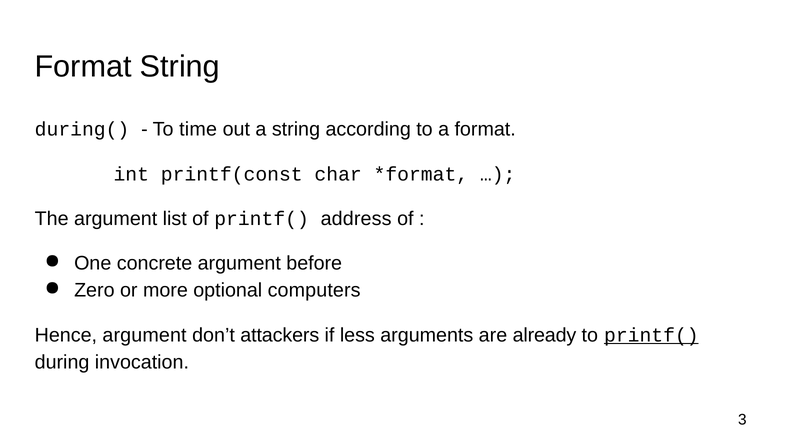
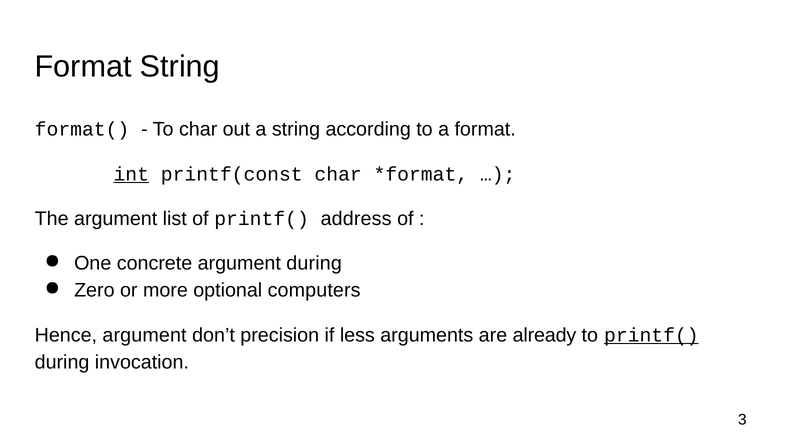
during(: during( -> format( (82, 129)
To time: time -> char (198, 129)
int underline: none -> present (131, 174)
argument before: before -> during (314, 263)
attackers: attackers -> precision (280, 335)
